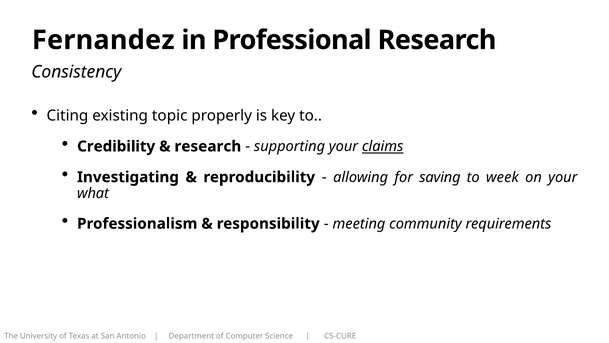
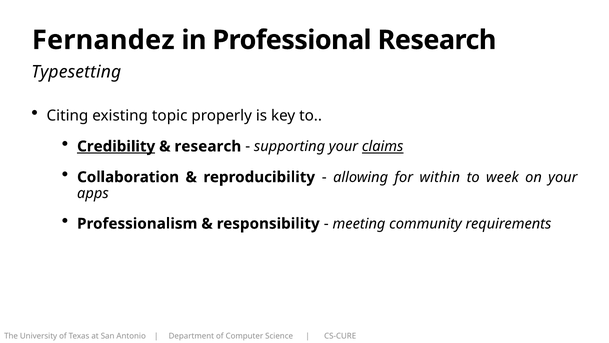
Consistency: Consistency -> Typesetting (76, 72)
Credibility underline: none -> present (116, 146)
Investigating: Investigating -> Collaboration (128, 177)
saving: saving -> within (440, 177)
what: what -> apps (93, 193)
